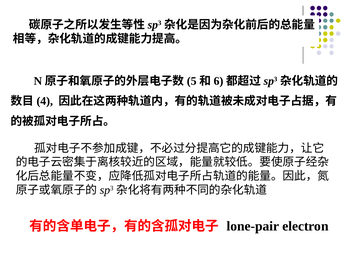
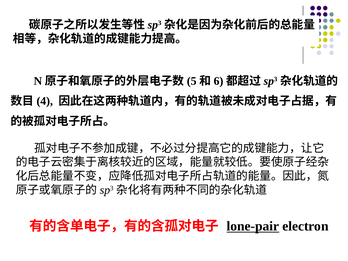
lone-pair underline: none -> present (253, 226)
